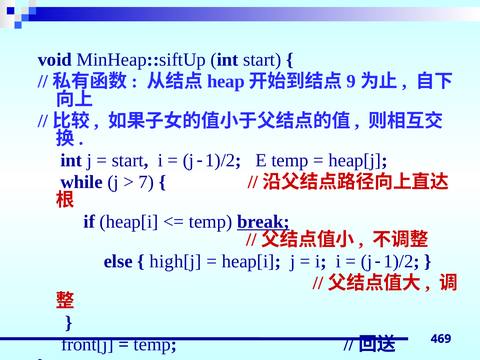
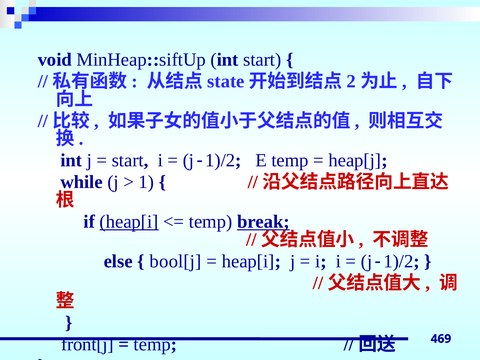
heap: heap -> state (226, 81)
9: 9 -> 2 (351, 81)
7: 7 -> 1 (146, 182)
heap[i underline: none -> present (129, 222)
high[j: high[j -> bool[j (176, 261)
